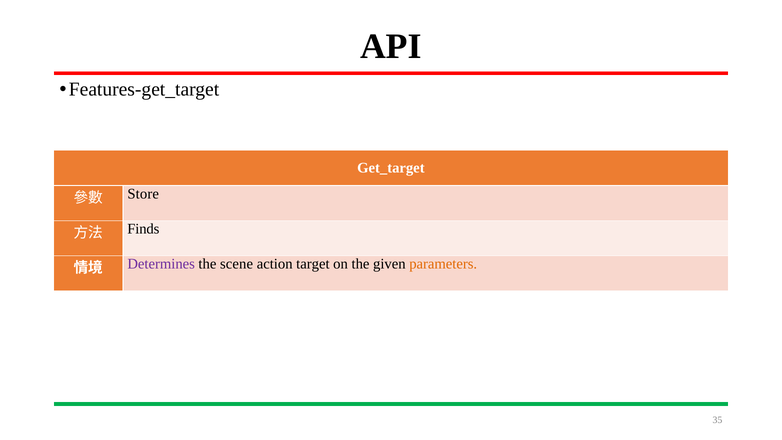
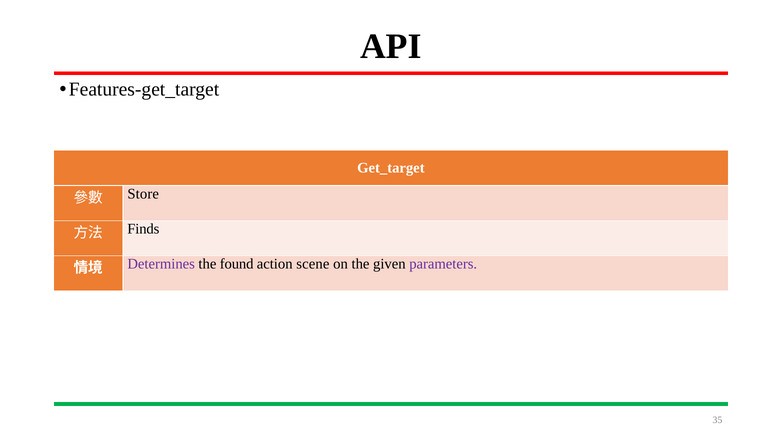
scene: scene -> found (237, 264)
target: target -> scene (313, 264)
parameters colour: orange -> purple (443, 264)
